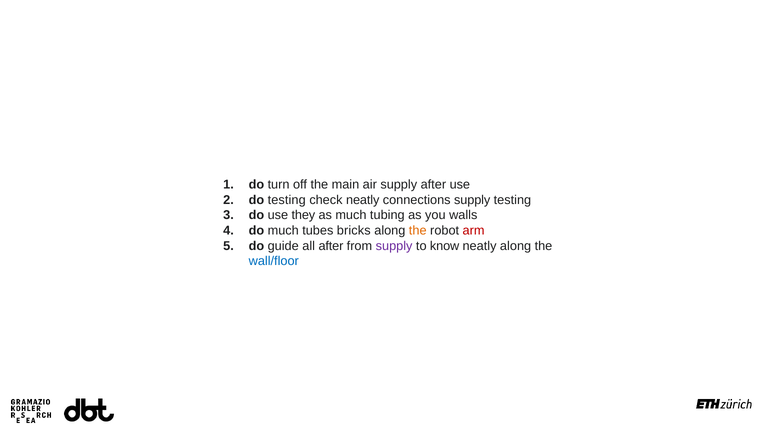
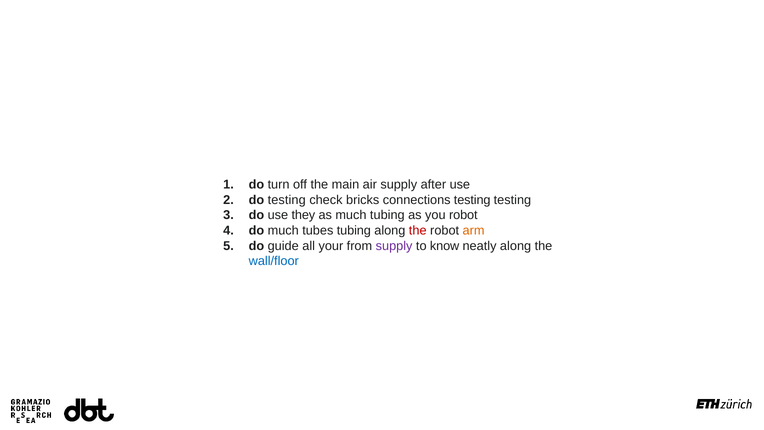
check neatly: neatly -> bricks (363, 200)
connections supply: supply -> testing (472, 200)
you walls: walls -> robot (463, 215)
tubes bricks: bricks -> tubing (354, 230)
the colour: orange -> red (418, 230)
arm colour: red -> orange (474, 230)
all after: after -> your (331, 246)
